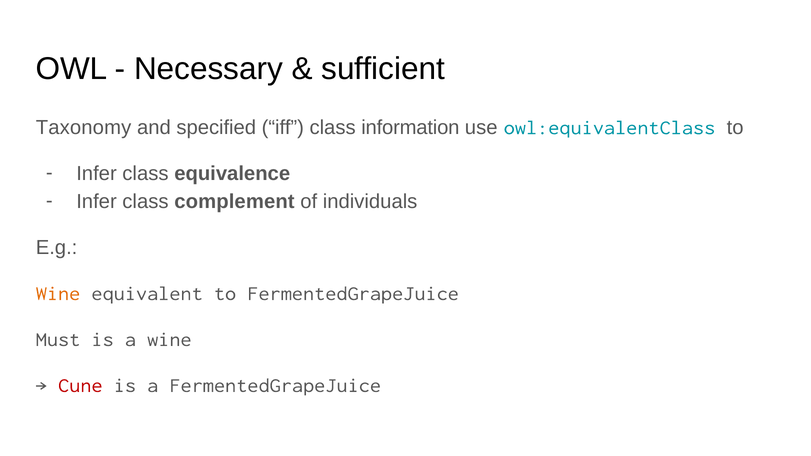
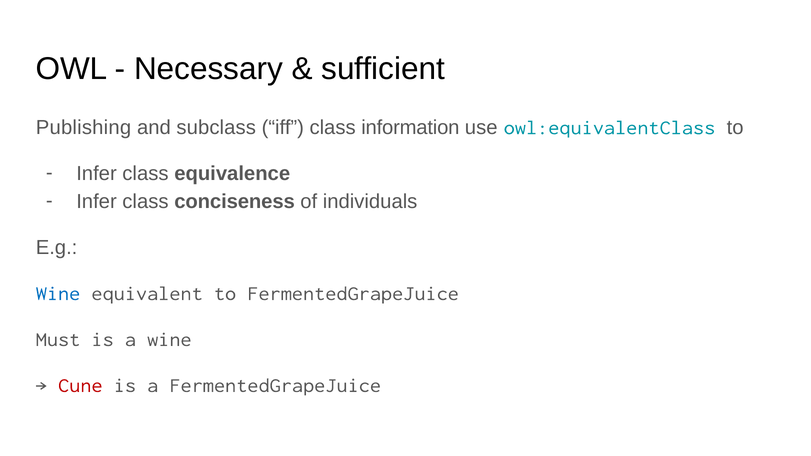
Taxonomy: Taxonomy -> Publishing (83, 128)
specified: specified -> subclass (216, 128)
complement: complement -> conciseness (235, 201)
Wine colour: orange -> blue (58, 293)
